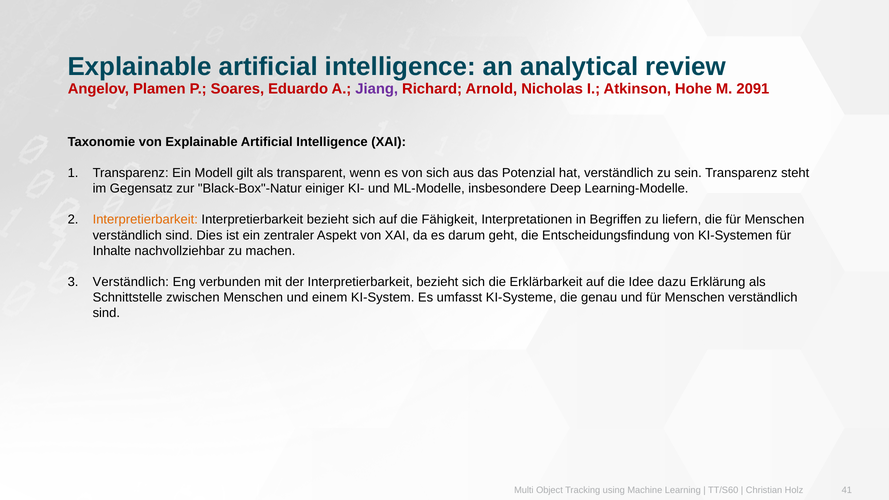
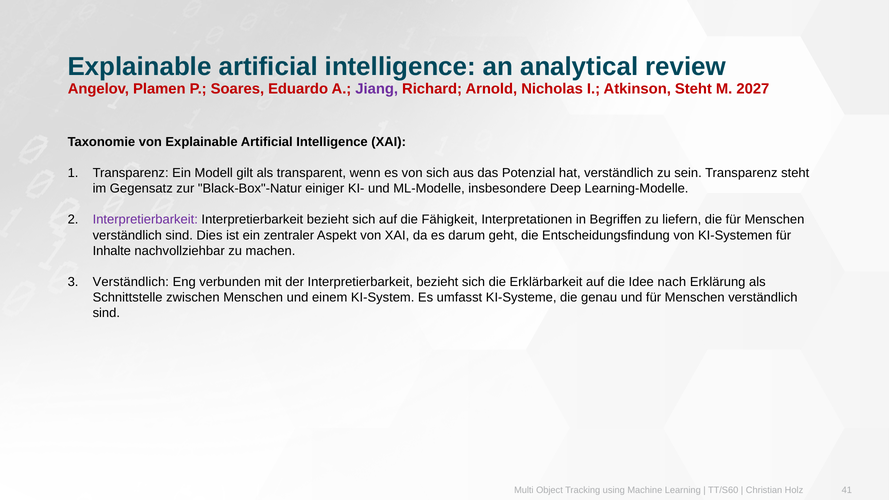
Atkinson Hohe: Hohe -> Steht (693, 89)
2091: 2091 -> 2027 (753, 89)
Interpretierbarkeit colour: orange -> purple (145, 220)
dazu: dazu -> nach (672, 282)
